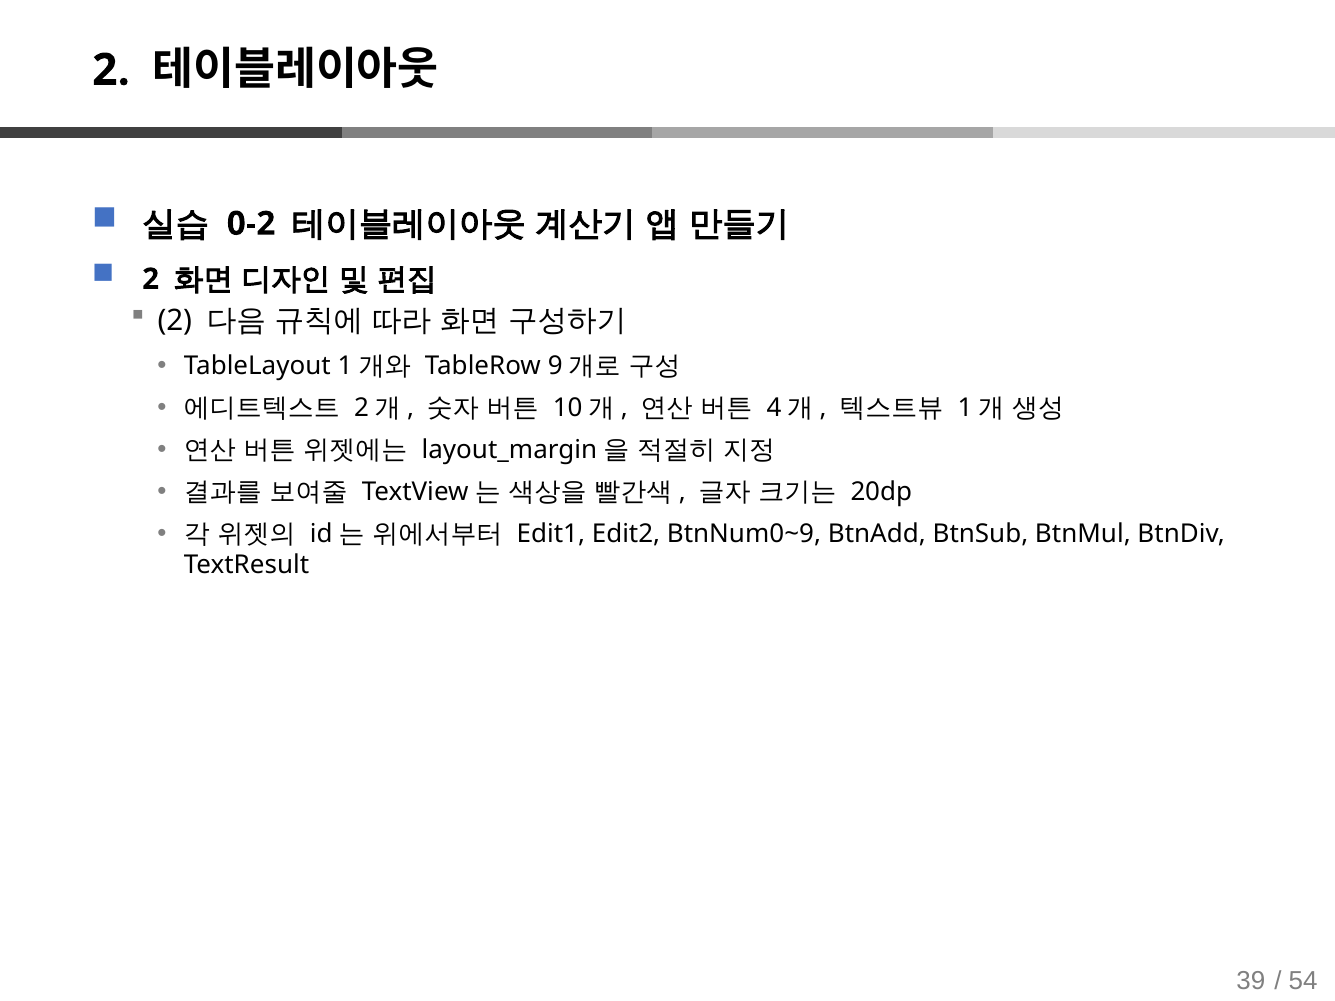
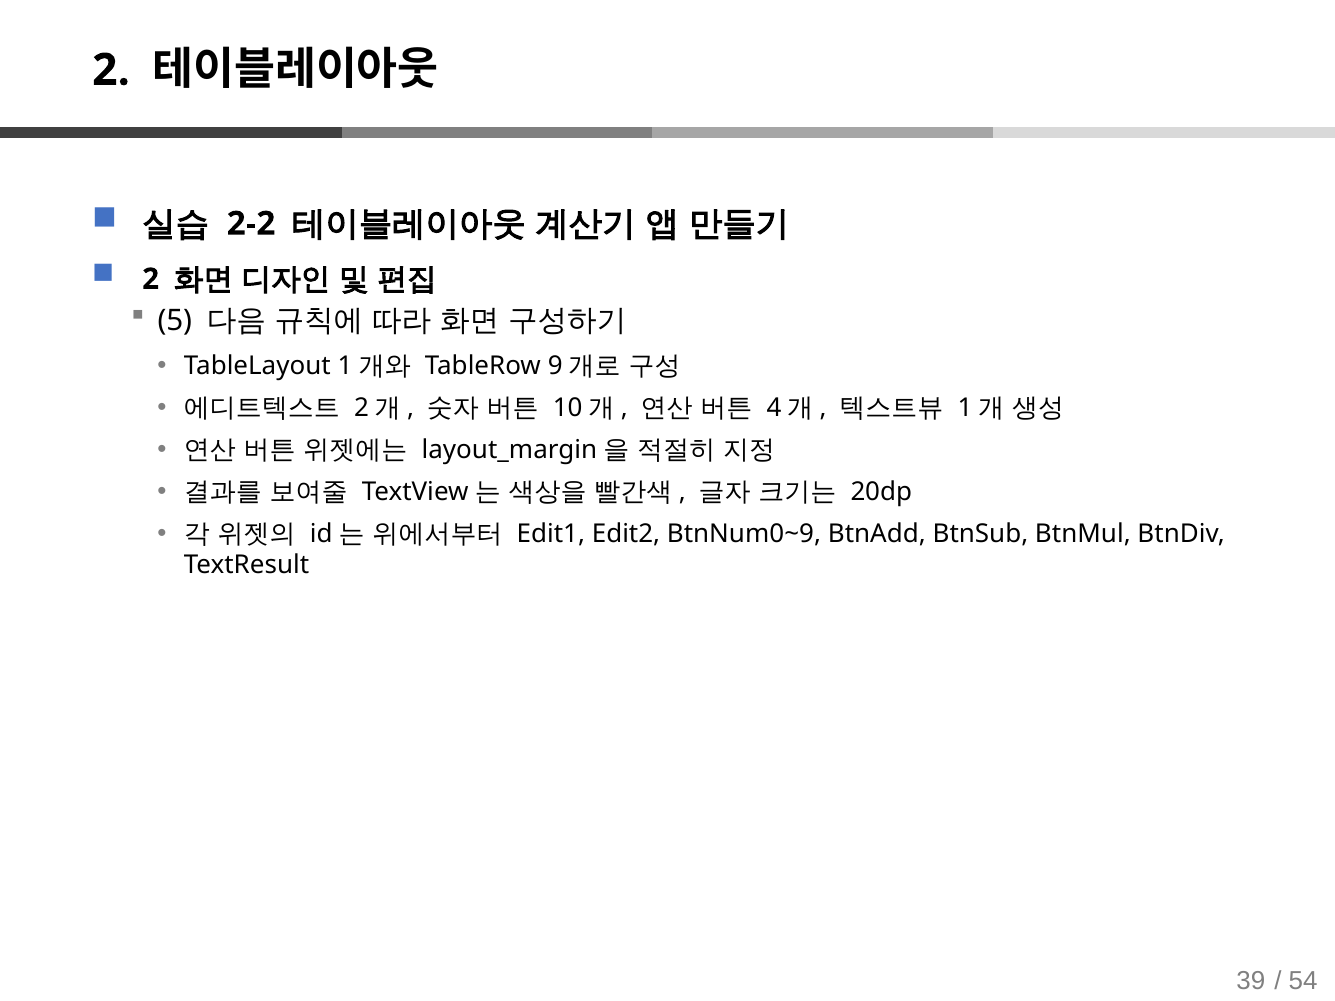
0-2: 0-2 -> 2-2 (251, 224)
2: 2 -> 5 (175, 321)
